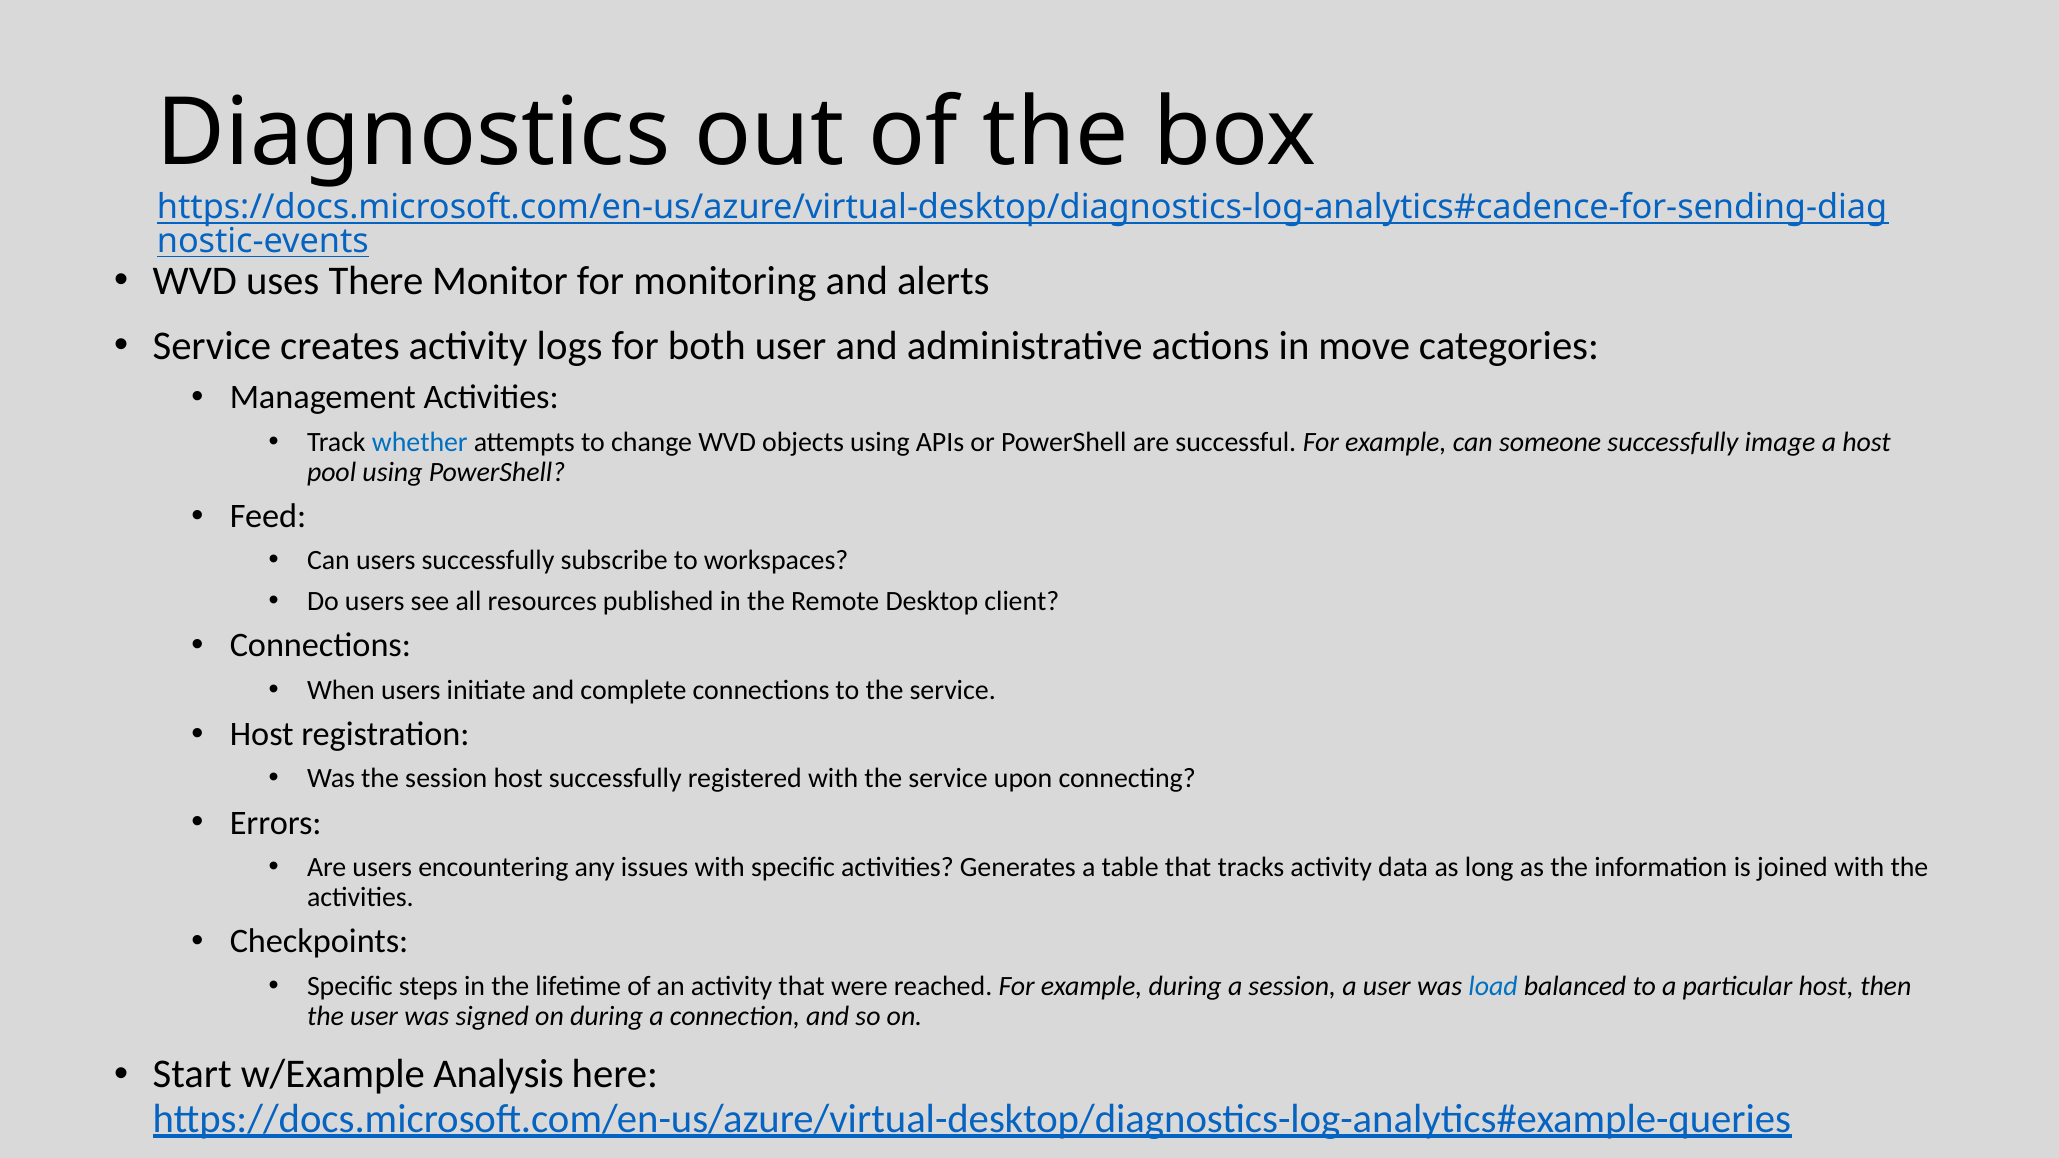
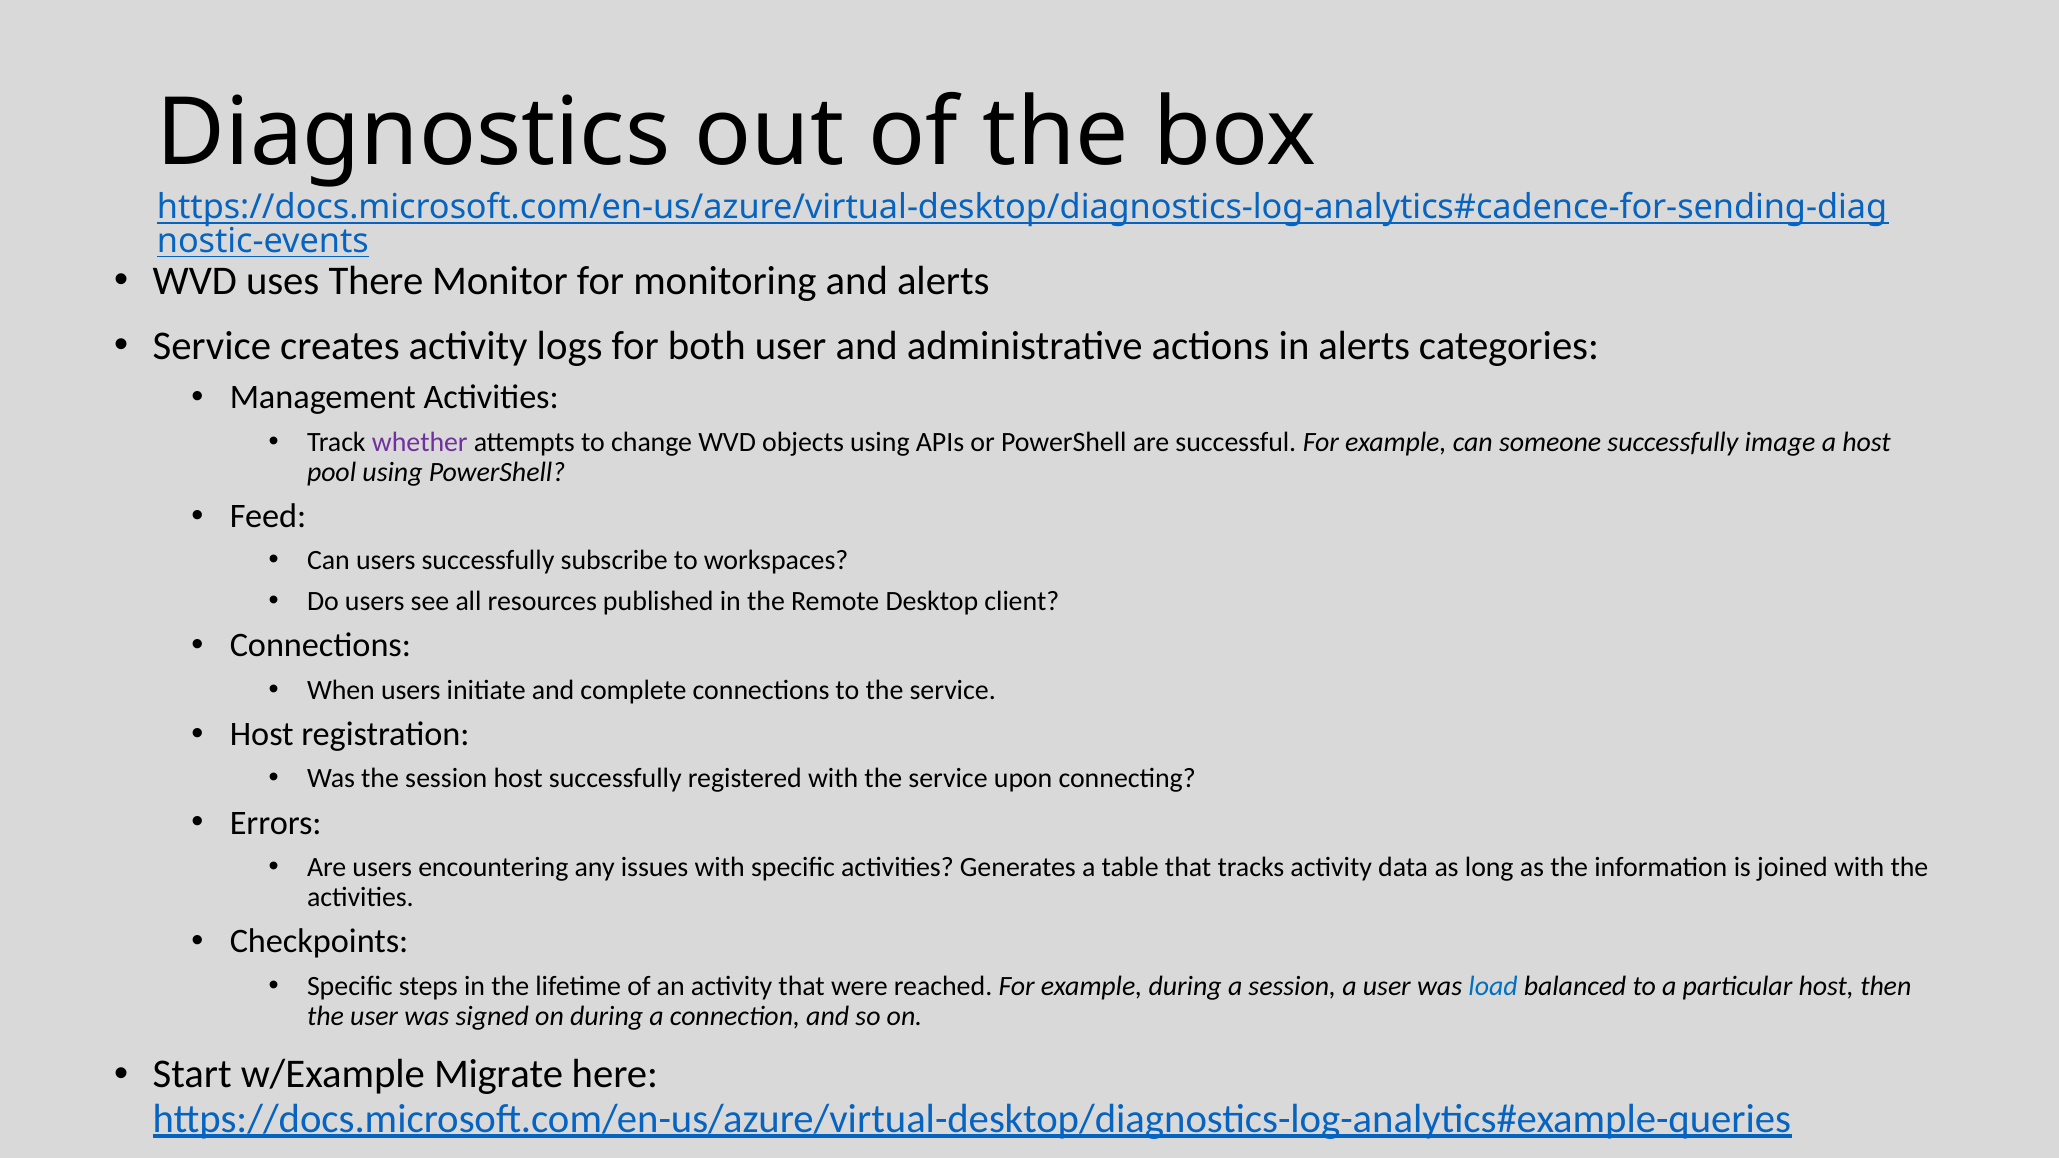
in move: move -> alerts (1364, 346)
whether colour: blue -> purple (420, 442)
Analysis: Analysis -> Migrate (499, 1075)
